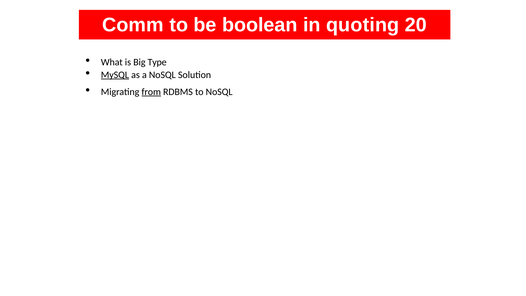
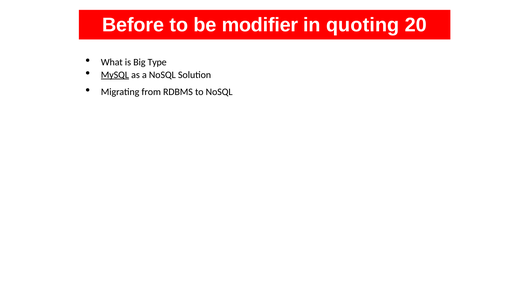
Comm: Comm -> Before (133, 25)
boolean: boolean -> modifier (260, 25)
from underline: present -> none (151, 92)
